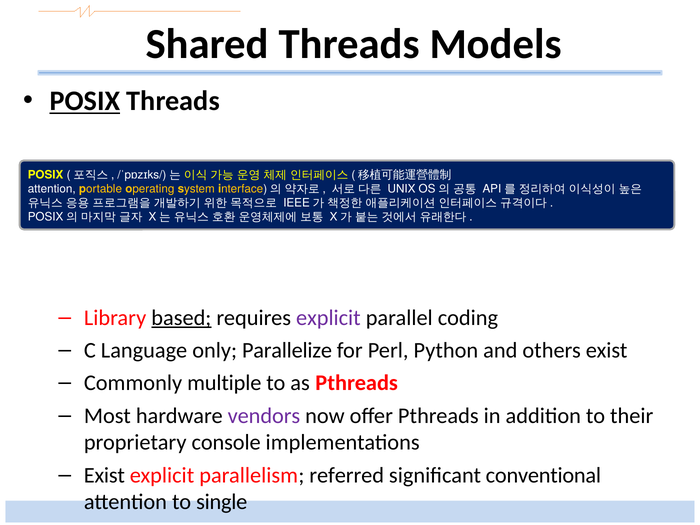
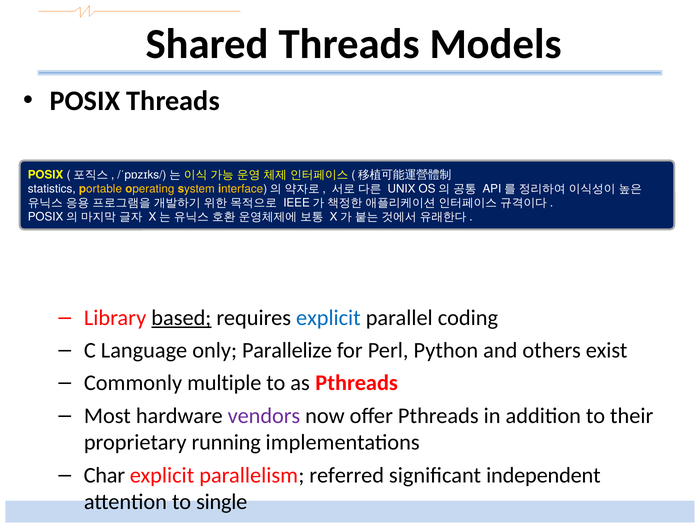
POSIX underline: present -> none (85, 101)
attention: attention -> statistics (52, 189)
explicit colour: purple -> blue (328, 318)
console: console -> running (226, 442)
Exist: Exist -> Char (104, 475)
conventional: conventional -> independent (543, 475)
